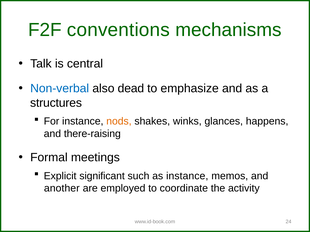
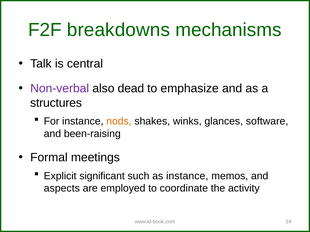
conventions: conventions -> breakdowns (118, 30)
Non-verbal colour: blue -> purple (60, 89)
happens: happens -> software (267, 122)
there-raising: there-raising -> been-raising (92, 134)
another: another -> aspects (62, 189)
